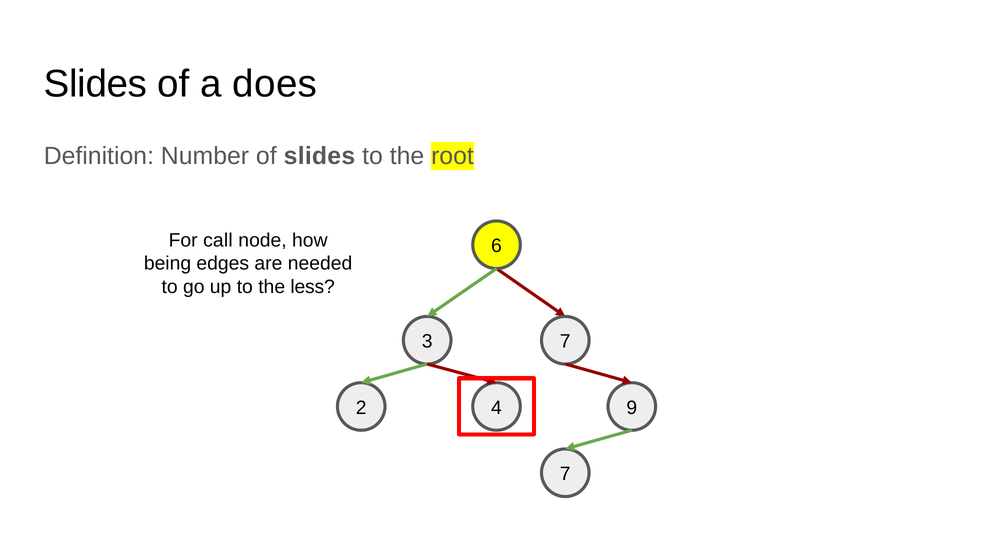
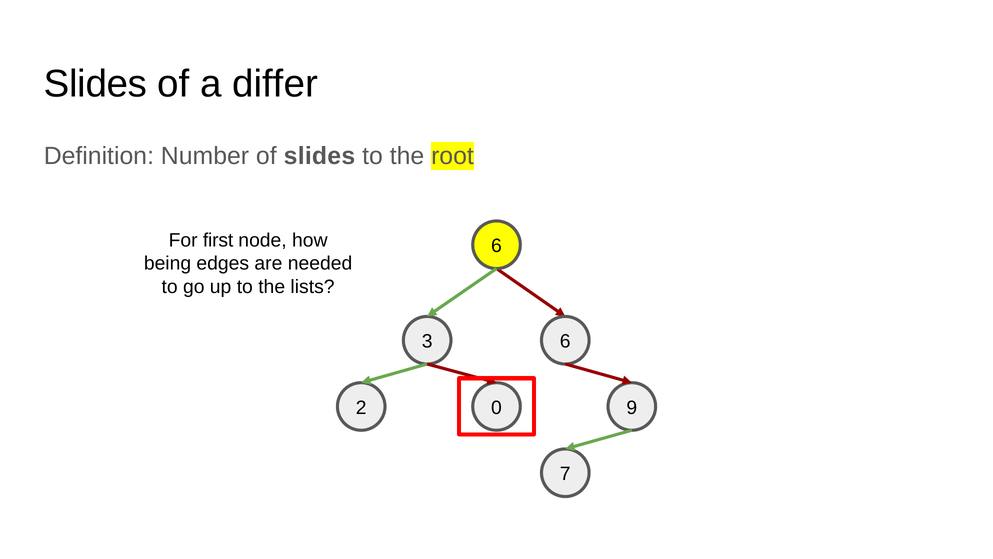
does: does -> differ (275, 84)
call: call -> first (218, 240)
less: less -> lists (313, 287)
3 7: 7 -> 6 (565, 341)
4: 4 -> 0 (496, 407)
